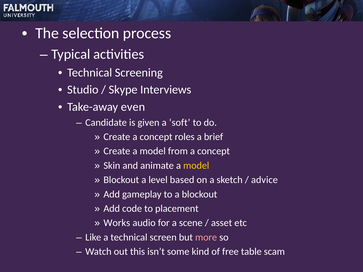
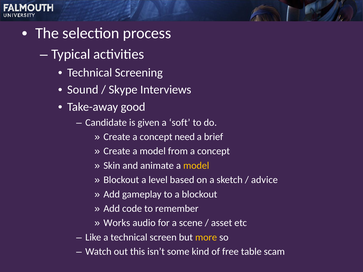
Studio: Studio -> Sound (83, 90)
even: even -> good (133, 107)
roles: roles -> need (185, 137)
placement: placement -> remember (177, 209)
more colour: pink -> yellow (206, 237)
